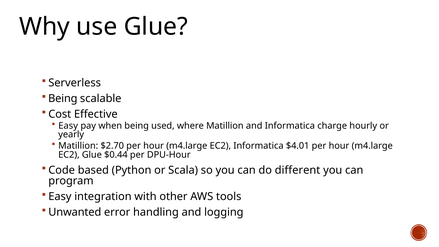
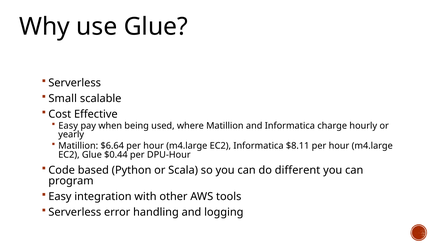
Being: Being -> Small (63, 99)
$2.70: $2.70 -> $6.64 (112, 146)
$4.01: $4.01 -> $8.11 (298, 146)
Unwanted: Unwanted -> Serverless (75, 212)
